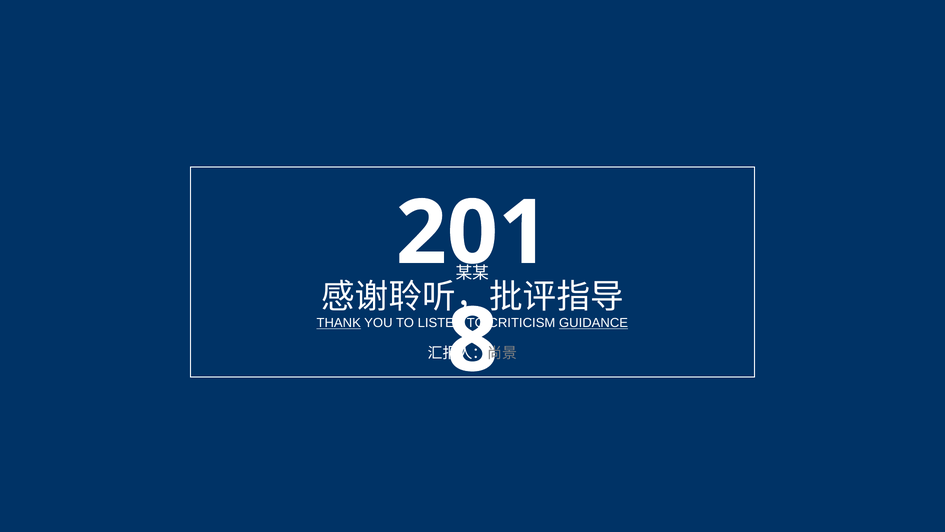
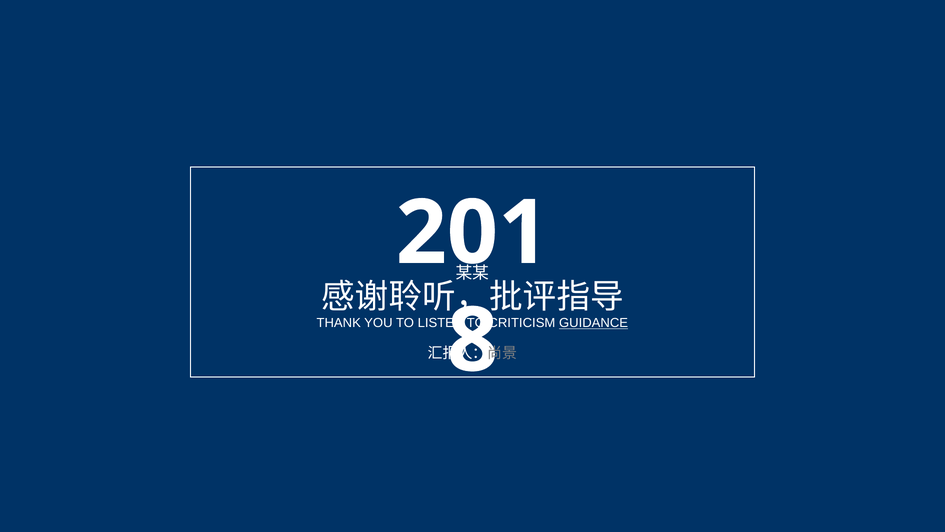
THANK underline: present -> none (339, 323)
